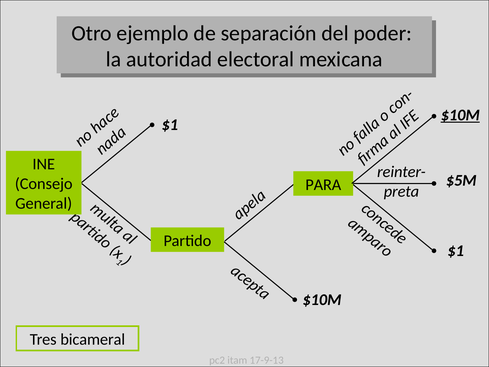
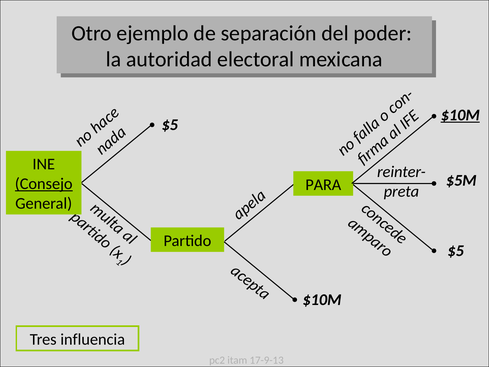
$1: $1 -> $5 (170, 125)
Consejo underline: none -> present (44, 184)
$1: $1 -> $5 (456, 251)
bicameral: bicameral -> influencia (93, 339)
